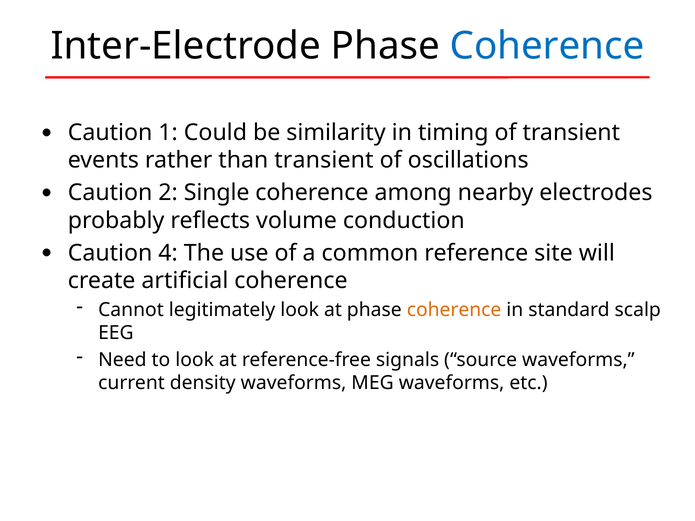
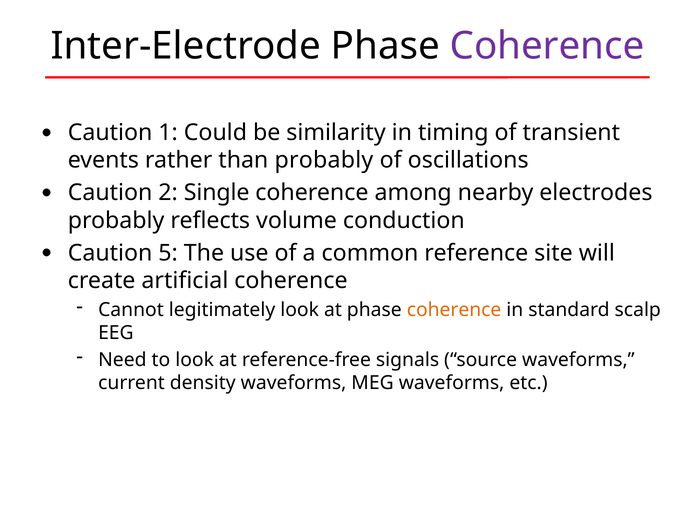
Coherence colour: blue -> purple (547, 46)
than transient: transient -> probably (324, 160)
4: 4 -> 5 (168, 253)
